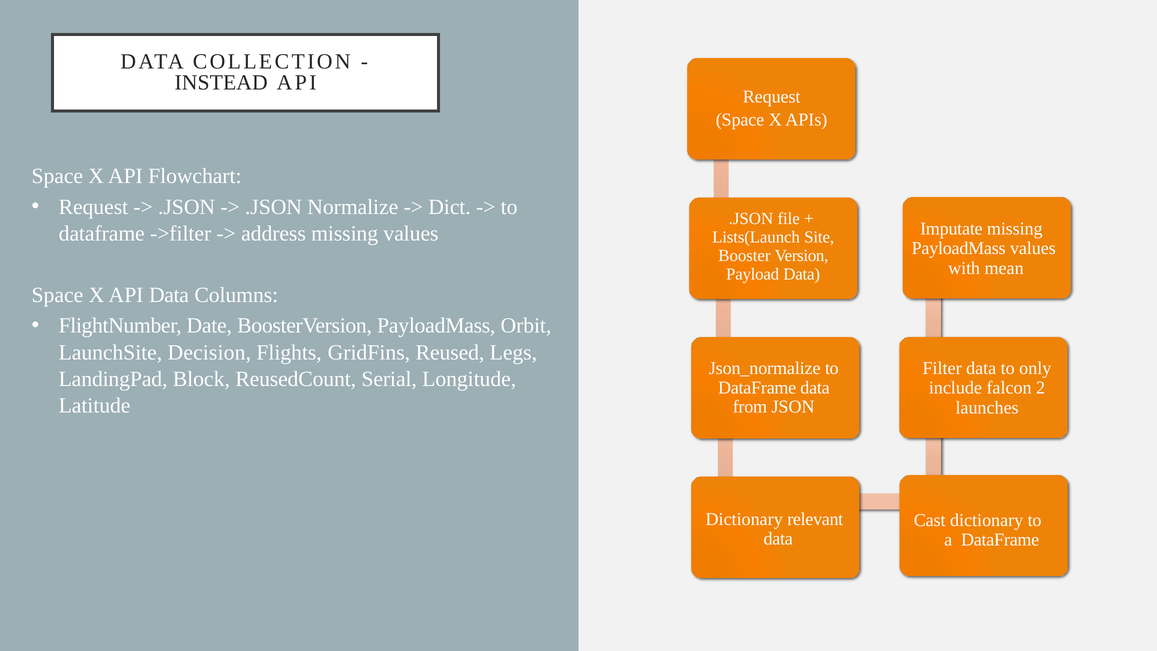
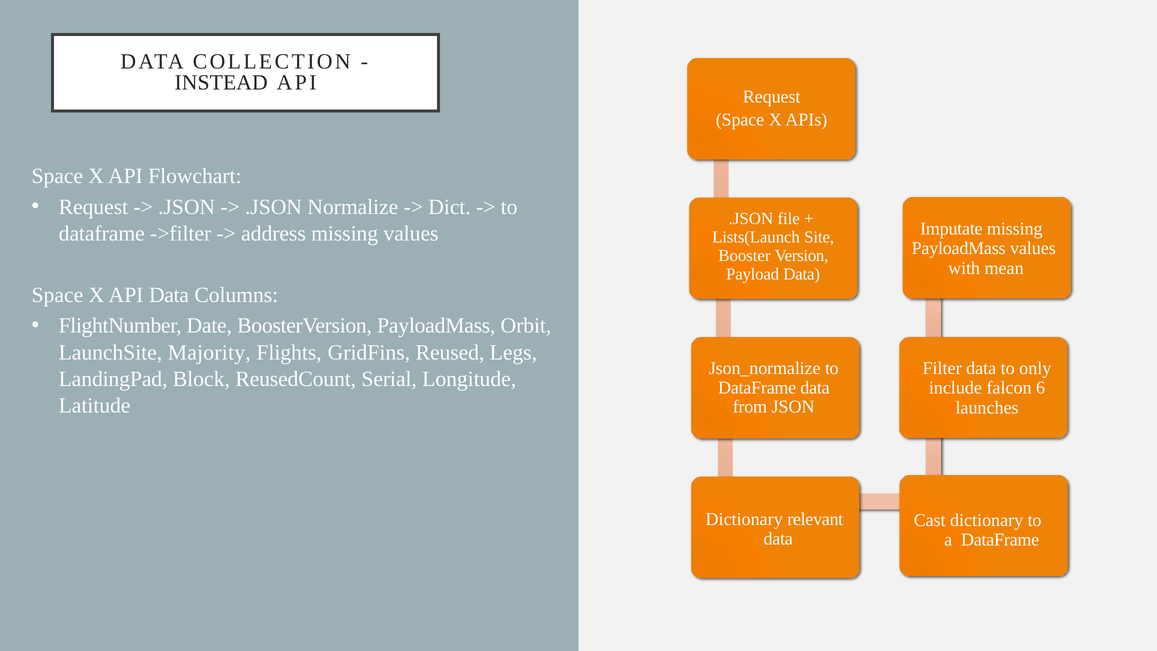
Decision: Decision -> Majority (209, 352)
2: 2 -> 6 (1041, 388)
